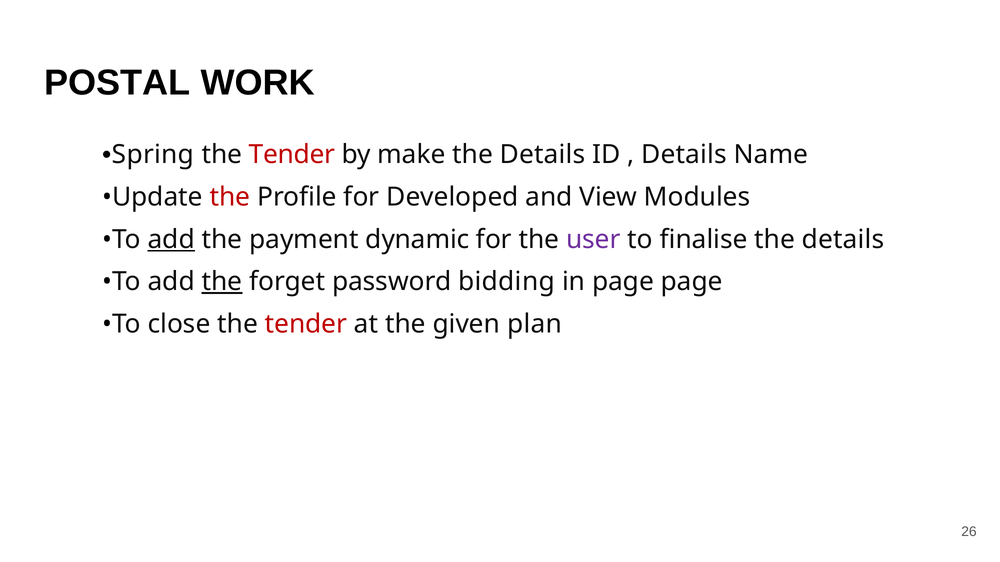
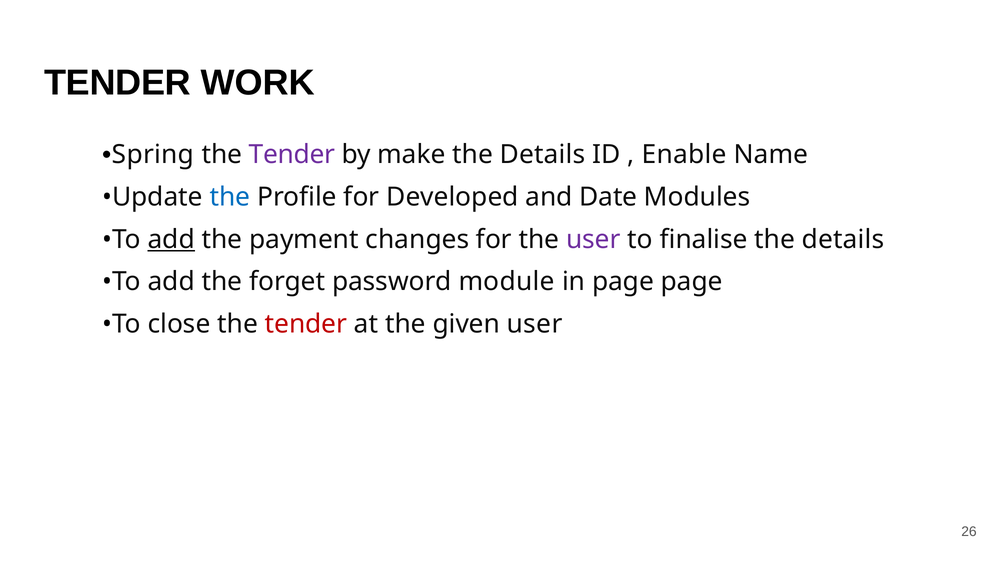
POSTAL: POSTAL -> TENDER (117, 83)
Tender colour: red -> purple (292, 155)
Details: Details -> Enable (684, 155)
the colour: red -> blue (230, 197)
View: View -> Date (608, 197)
dynamic: dynamic -> changes (417, 240)
the underline: present -> none (222, 282)
bidding: bidding -> module (507, 282)
given plan: plan -> user (535, 324)
